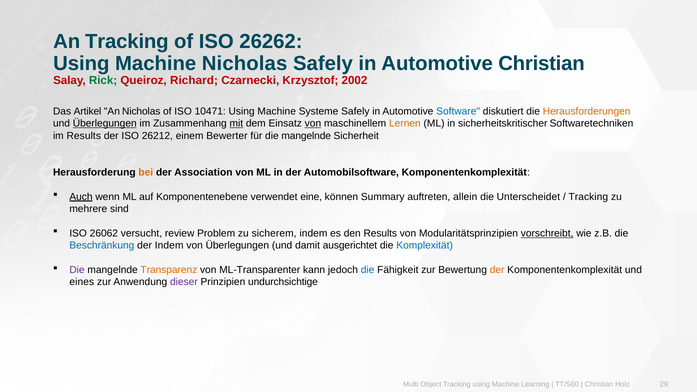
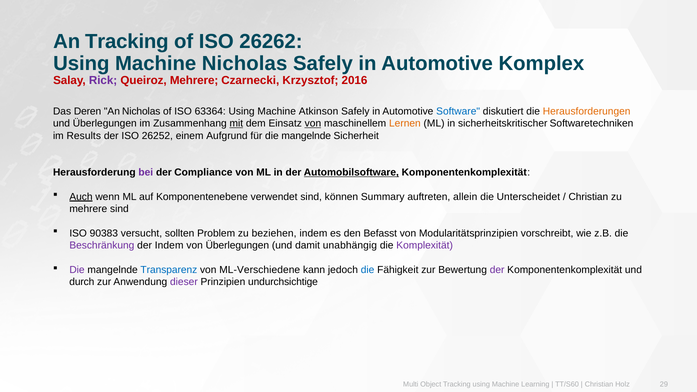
Automotive Christian: Christian -> Komplex (541, 63)
Rick colour: green -> purple (103, 81)
Queiroz Richard: Richard -> Mehrere (194, 81)
2002: 2002 -> 2016 (354, 81)
Artikel: Artikel -> Deren (88, 111)
10471: 10471 -> 63364 (210, 111)
Systeme: Systeme -> Atkinson (319, 111)
Überlegungen underline: present -> none (105, 123)
26212: 26212 -> 26252 (157, 136)
Bewerter: Bewerter -> Aufgrund (227, 136)
bei colour: orange -> purple (146, 172)
Association: Association -> Compliance (203, 172)
Automobilsoftware underline: none -> present (351, 172)
verwendet eine: eine -> sind (311, 197)
Tracking: Tracking -> Christian (588, 197)
26062: 26062 -> 90383 (104, 233)
review: review -> sollten (180, 233)
sicherem: sicherem -> beziehen (274, 233)
den Results: Results -> Befasst (380, 233)
vorschreibt underline: present -> none (547, 233)
Beschränkung colour: blue -> purple (102, 246)
ausgerichtet: ausgerichtet -> unabhängig (350, 246)
Komplexität colour: blue -> purple (425, 246)
Transparenz colour: orange -> blue (169, 270)
ML-Transparenter: ML-Transparenter -> ML-Verschiedene (260, 270)
der colour: orange -> purple (497, 270)
eines: eines -> durch (82, 282)
